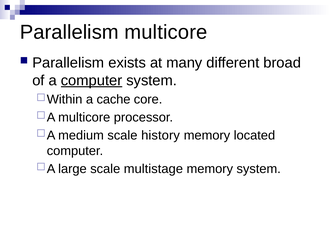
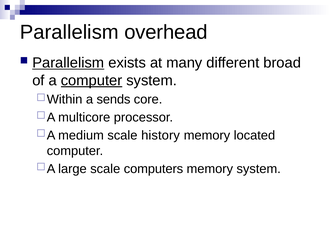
Parallelism multicore: multicore -> overhead (166, 32)
Parallelism underline: none -> present (68, 63)
cache: cache -> sends (114, 100)
multistage: multistage -> computers (153, 169)
